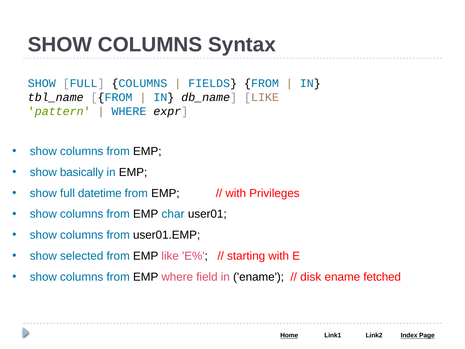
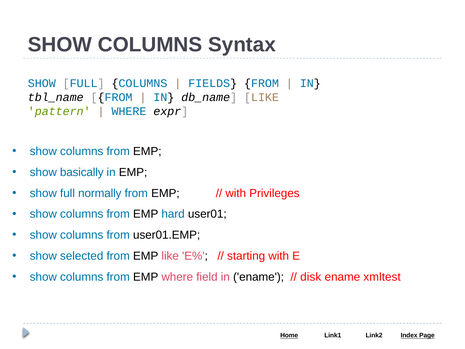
datetime: datetime -> normally (100, 193)
char: char -> hard (173, 214)
fetched: fetched -> xmltest (382, 277)
